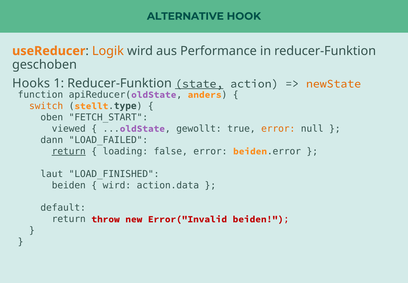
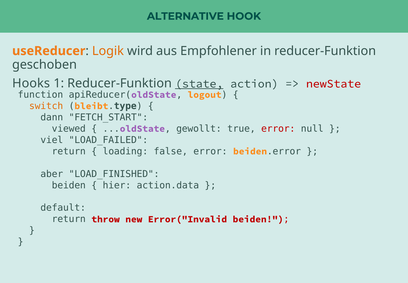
Performance: Performance -> Empfohlener (218, 51)
newState colour: orange -> red (334, 84)
anders: anders -> logout (205, 94)
stellt: stellt -> bleibt (91, 106)
oben: oben -> dann (52, 117)
error colour: orange -> red (278, 128)
dann: dann -> viel (52, 140)
return underline: present -> none (69, 151)
laut: laut -> aber (52, 174)
wird: wird -> hier (117, 185)
